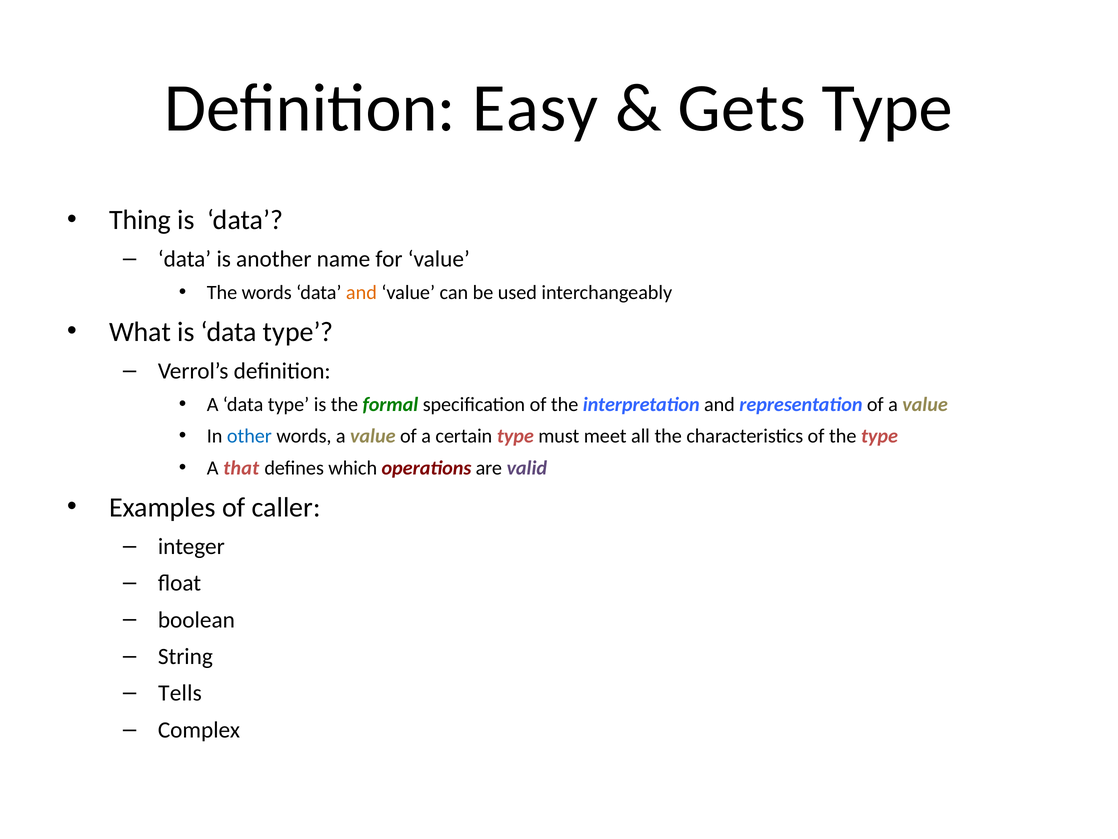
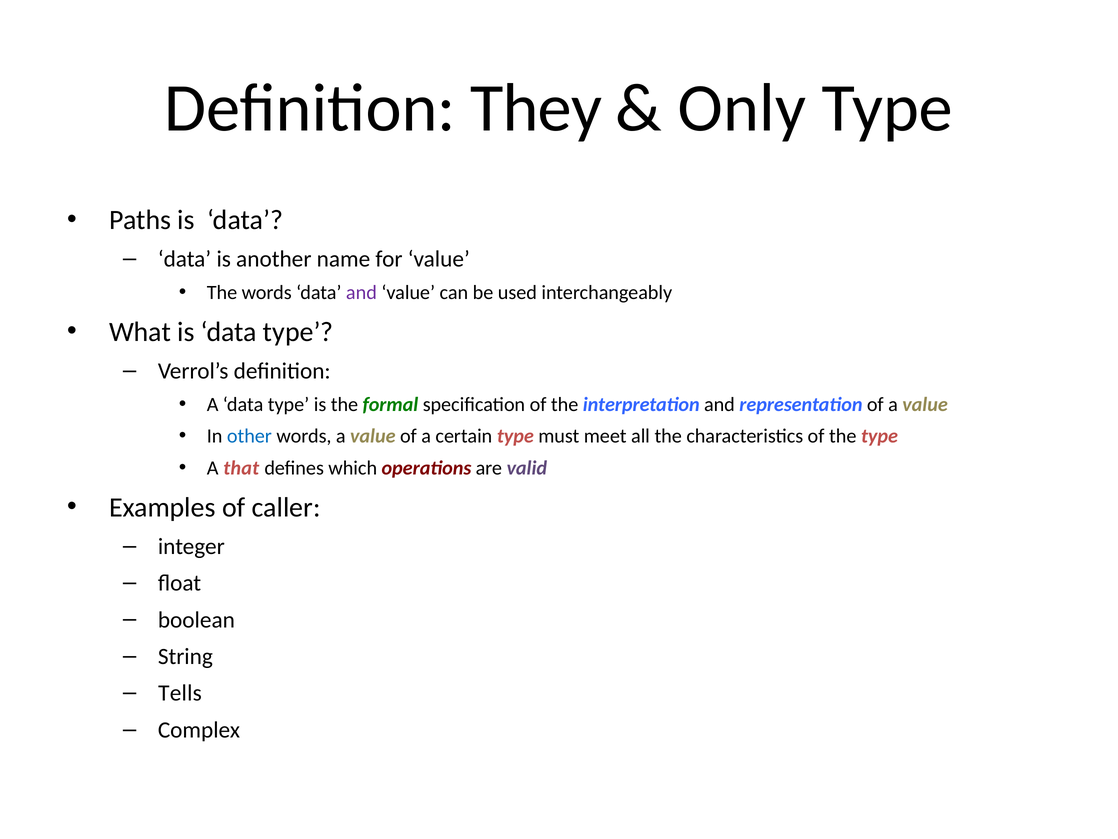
Easy: Easy -> They (536, 108)
Gets: Gets -> Only (742, 108)
Thing: Thing -> Paths (140, 220)
and colour: orange -> purple (361, 292)
